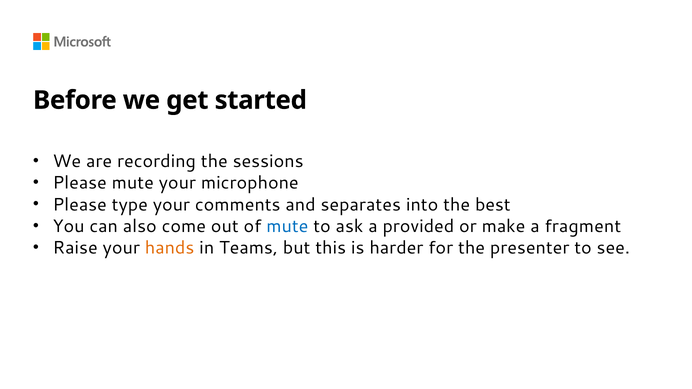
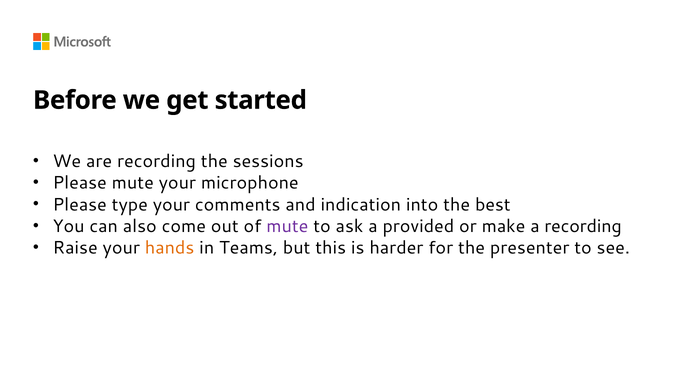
separates: separates -> indication (361, 205)
mute colour: blue -> purple (287, 226)
a fragment: fragment -> recording (583, 226)
